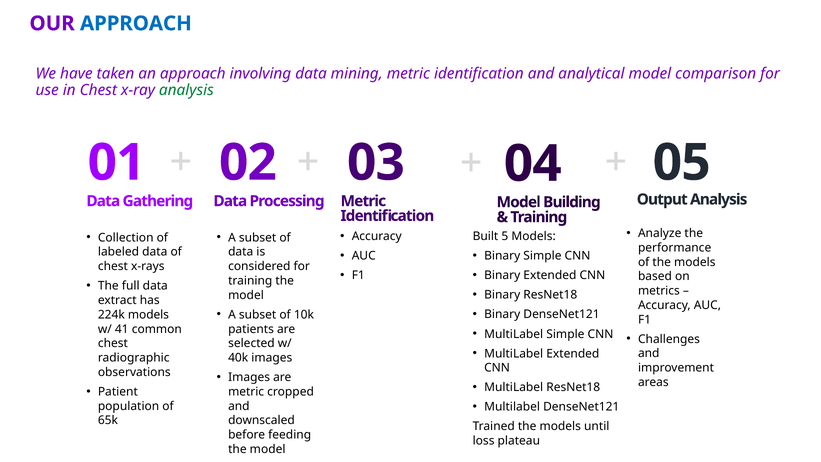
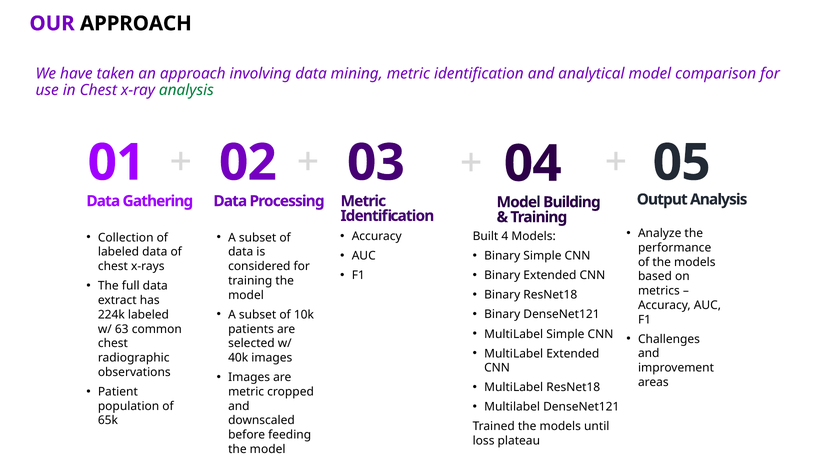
APPROACH colour: blue -> black (136, 23)
5: 5 -> 4 (505, 236)
224k models: models -> labeled (148, 315)
41: 41 -> 63 (122, 329)
